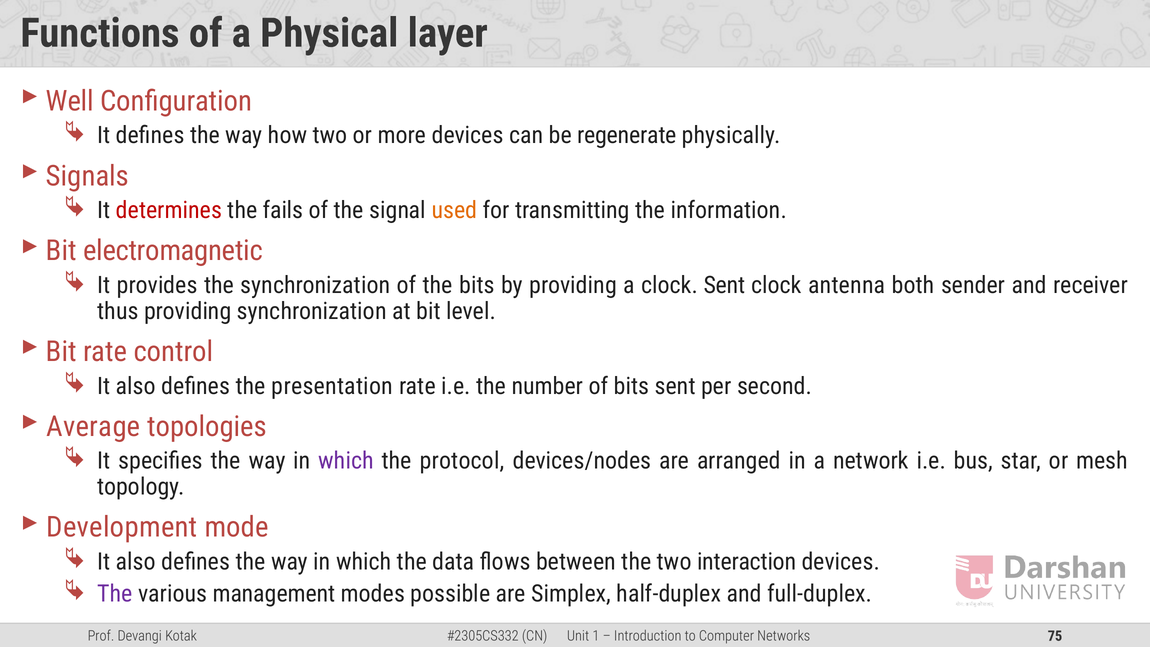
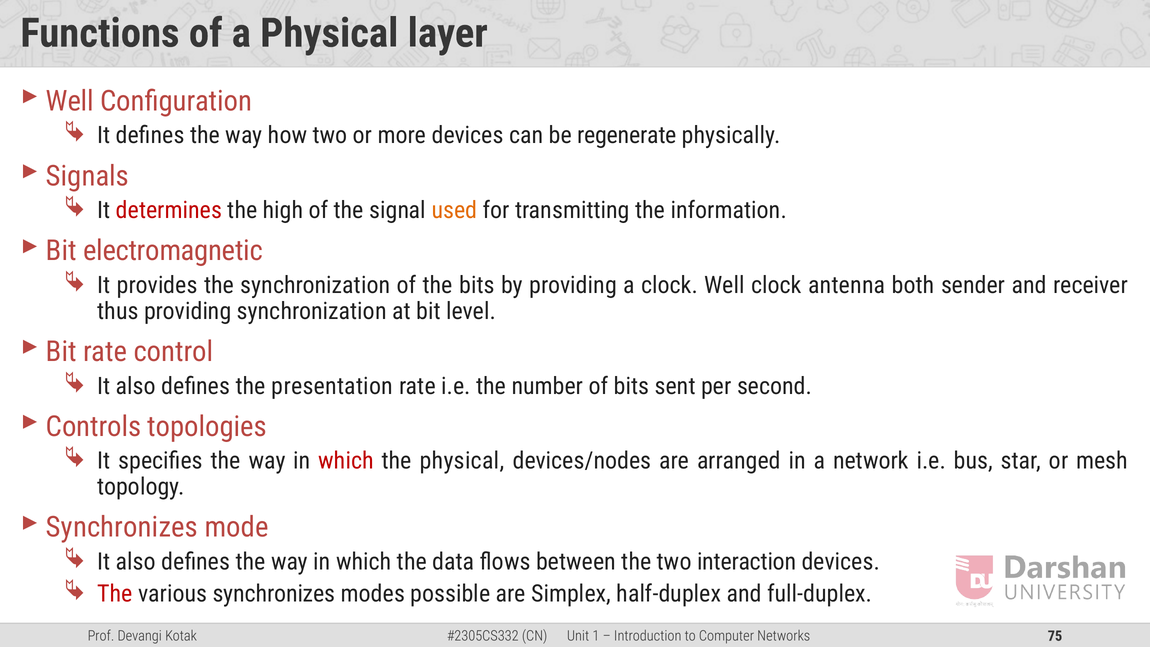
fails: fails -> high (283, 210)
clock Sent: Sent -> Well (724, 285)
Average: Average -> Controls (94, 426)
which colour: purple -> red (346, 461)
the protocol: protocol -> physical (462, 461)
Development: Development -> Synchronizes (122, 527)
The colour: purple -> red (115, 594)
various management: management -> synchronizes (274, 594)
